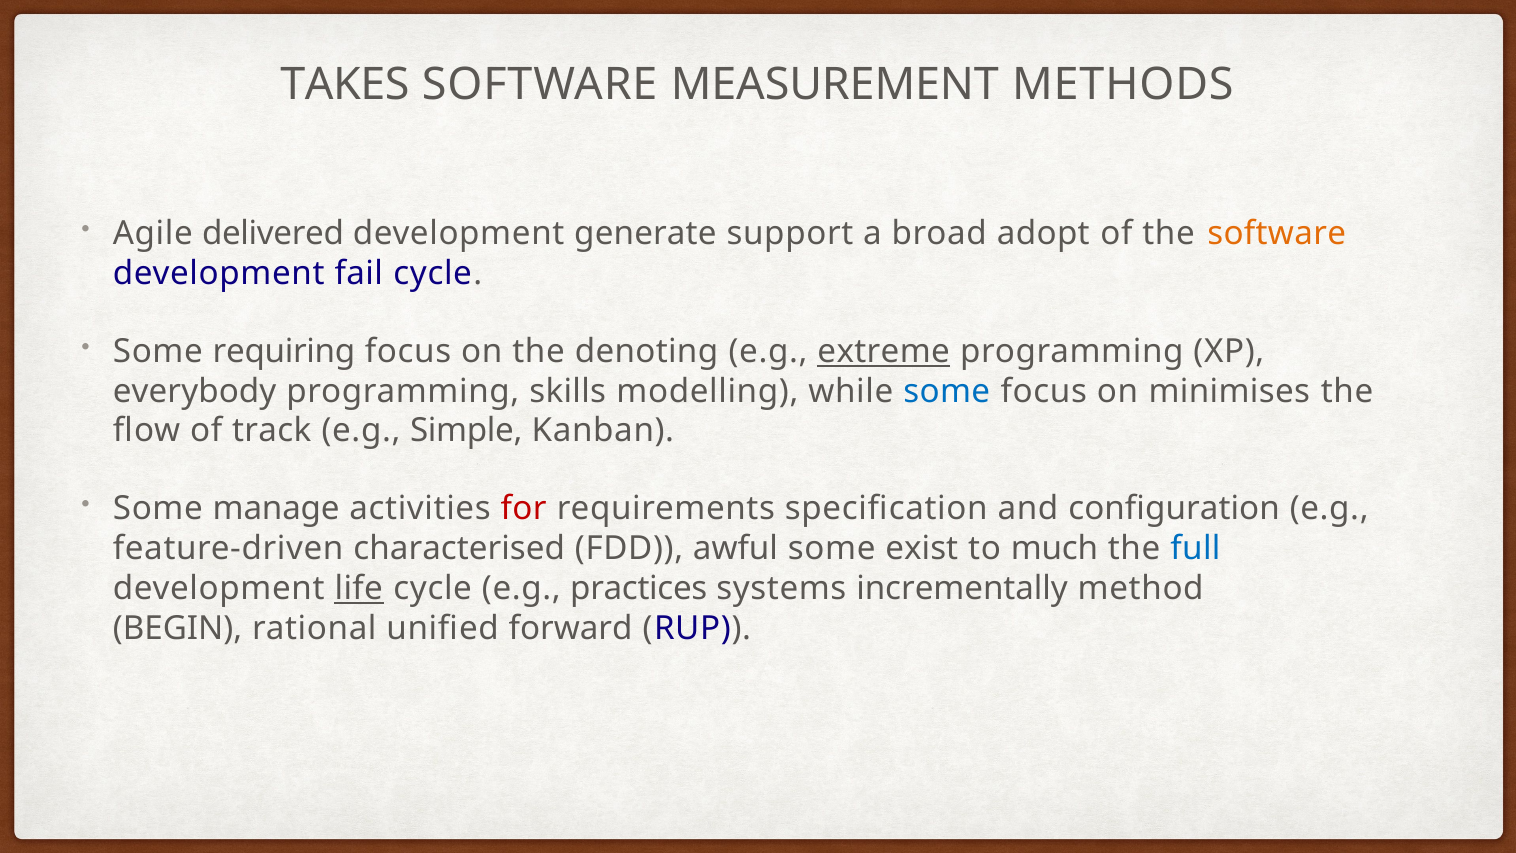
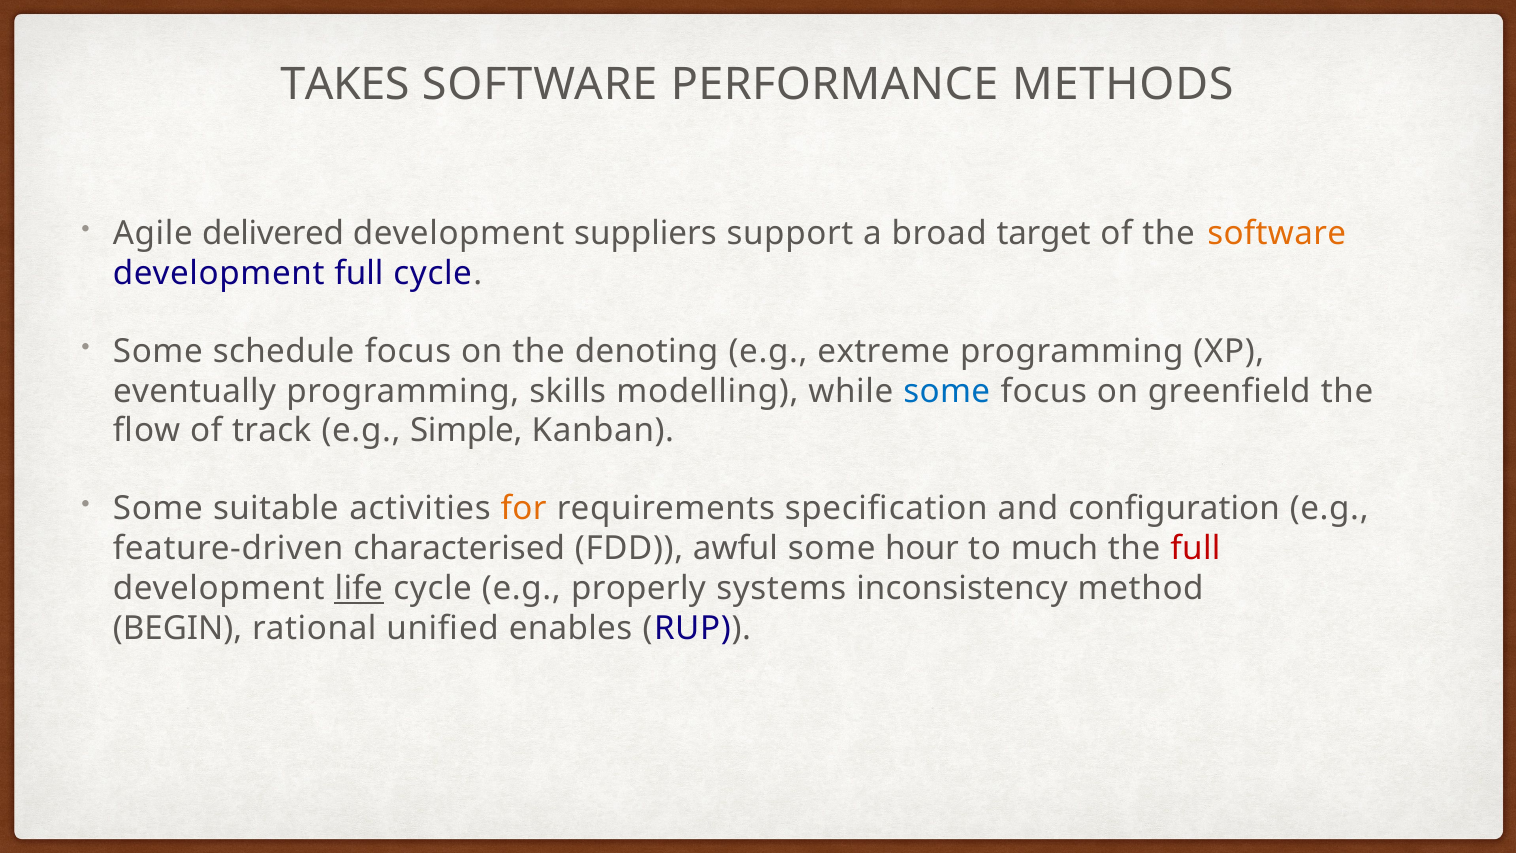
MEASUREMENT: MEASUREMENT -> PERFORMANCE (835, 85)
generate: generate -> suppliers (645, 234)
adopt: adopt -> target (1044, 234)
development fail: fail -> full (359, 274)
requiring: requiring -> schedule (284, 351)
extreme underline: present -> none (884, 351)
everybody: everybody -> eventually (195, 391)
minimises: minimises -> greenfield (1229, 391)
manage: manage -> suitable (276, 509)
for colour: red -> orange (524, 509)
exist: exist -> hour (922, 548)
full colour: blue -> red (1195, 548)
practices: practices -> properly (638, 588)
incrementally: incrementally -> inconsistency (962, 588)
forward: forward -> enables (570, 628)
